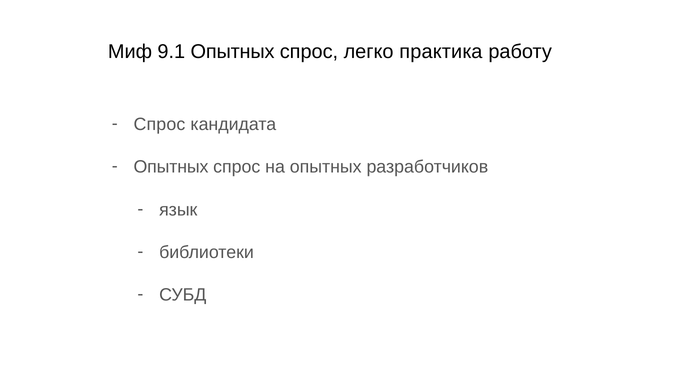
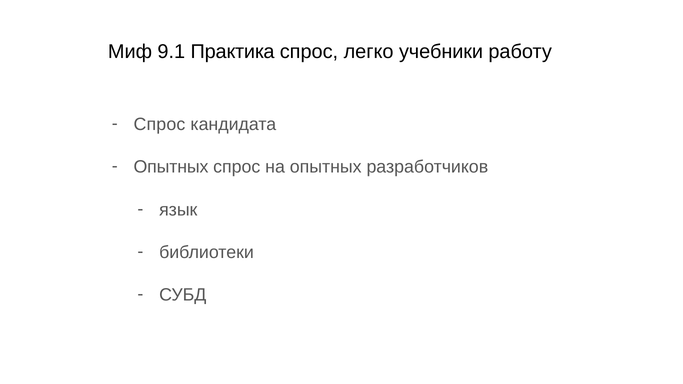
9.1 Опытных: Опытных -> Практика (233, 52)
практика: практика -> учебники (441, 52)
